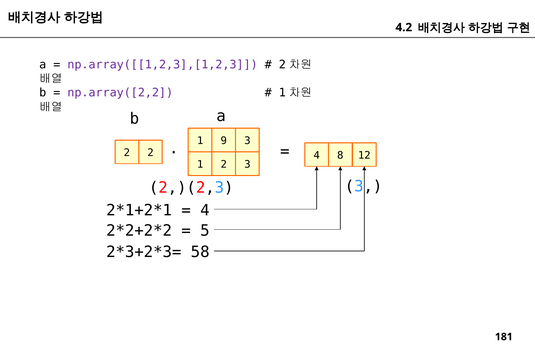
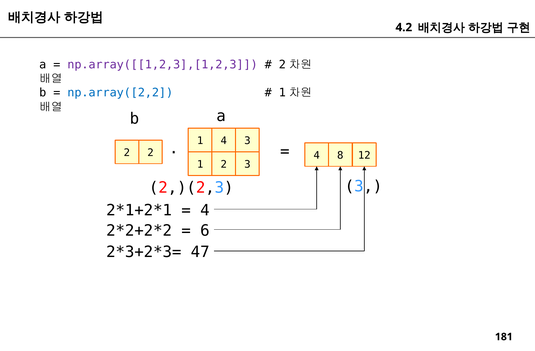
np.array([2,2 colour: purple -> blue (120, 93)
1 9: 9 -> 4 (224, 141)
5: 5 -> 6 (205, 231)
58: 58 -> 47 (200, 252)
